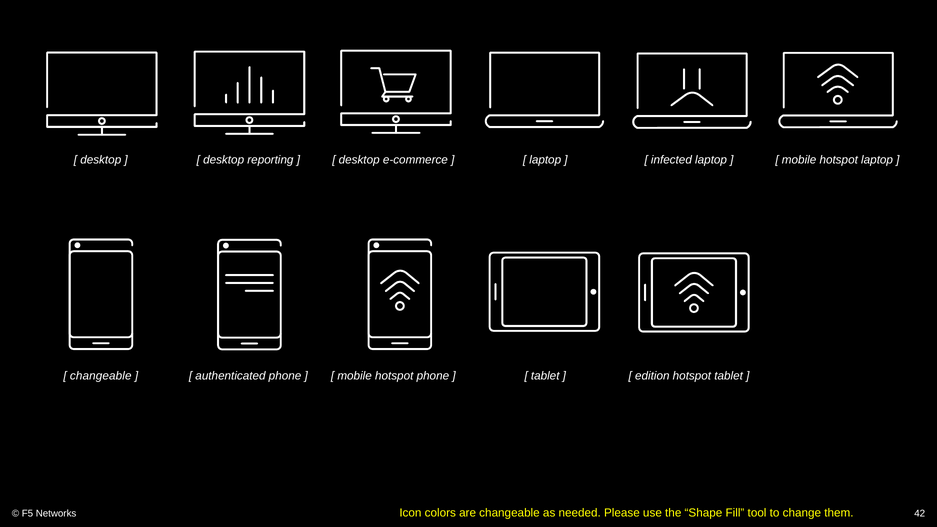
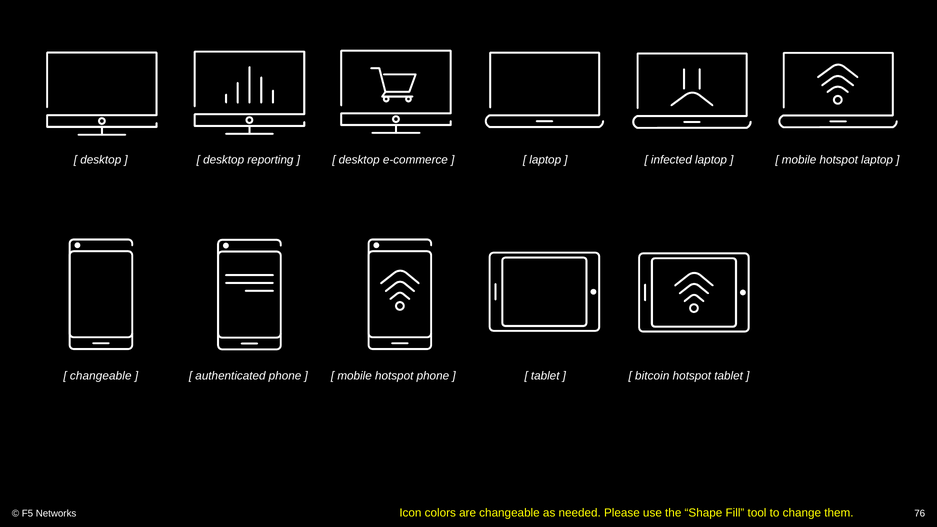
edition: edition -> bitcoin (652, 376)
42: 42 -> 76 (920, 514)
